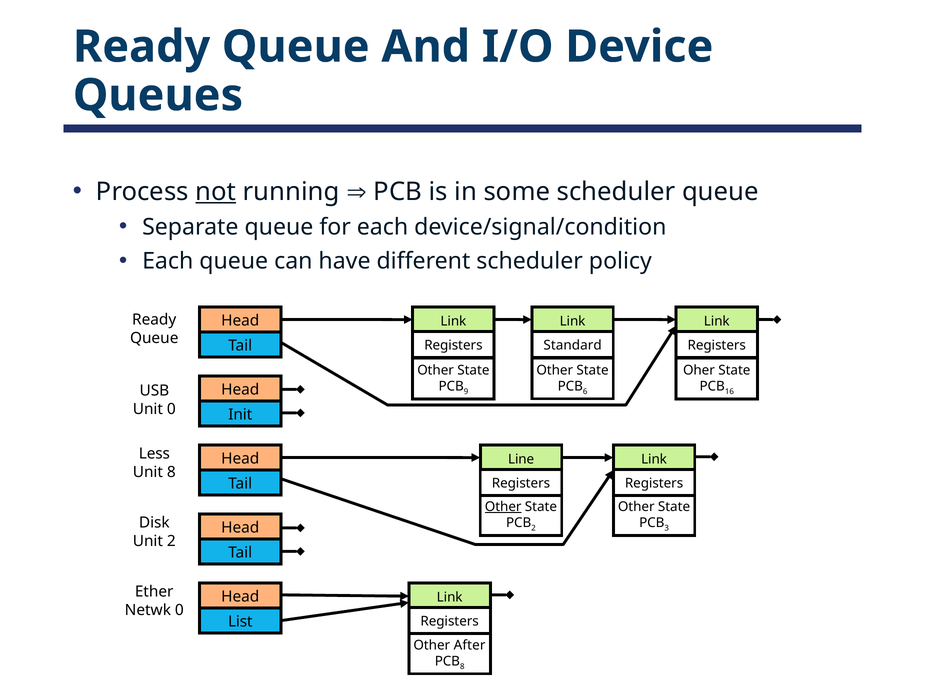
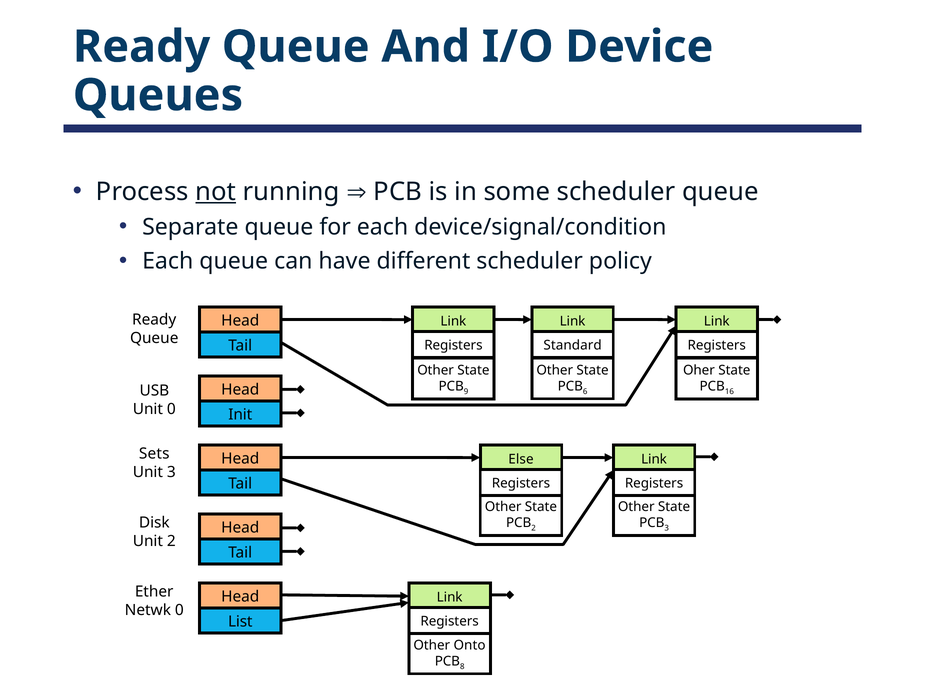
Less: Less -> Sets (154, 453)
Line: Line -> Else (521, 459)
Unit 8: 8 -> 3 (171, 472)
Other underline: present -> none (503, 507)
After: After -> Onto (470, 645)
